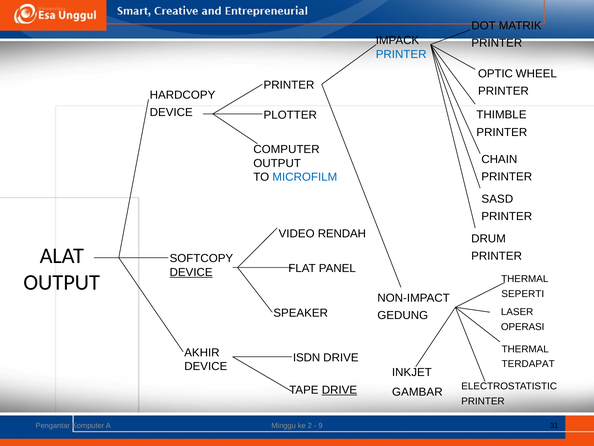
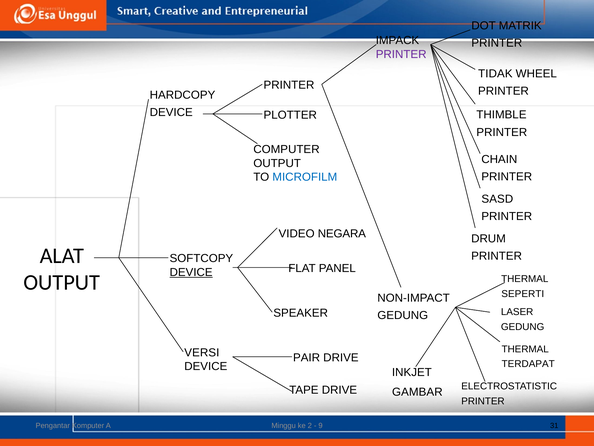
PRINTER colour: blue -> purple (401, 54)
OPTIC: OPTIC -> TIDAK (495, 74)
RENDAH: RENDAH -> NEGARA (342, 233)
OPERASI: OPERASI -> GEDUNG (523, 326)
AKHIR: AKHIR -> VERSI (202, 352)
ISDN: ISDN -> PAIR (307, 357)
DRIVE underline: present -> none (339, 390)
